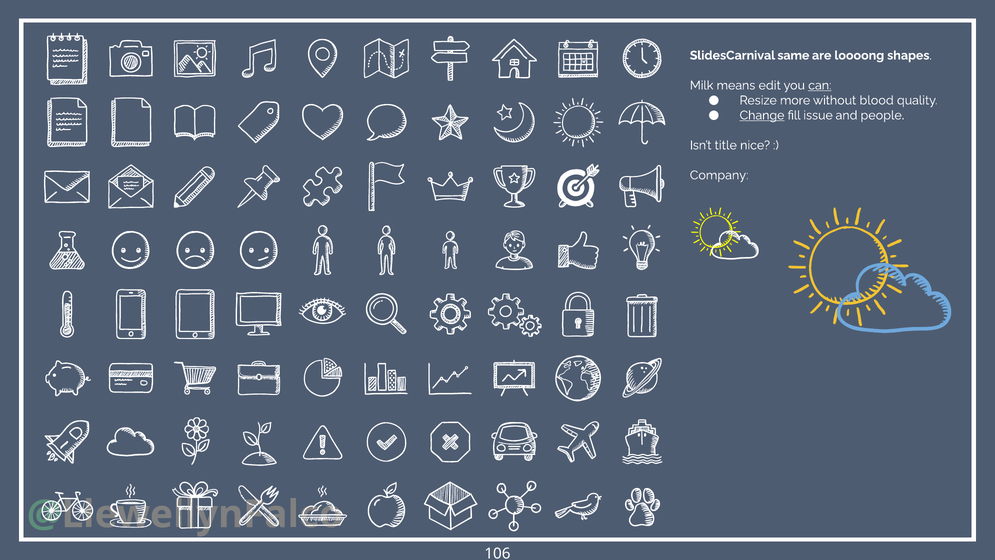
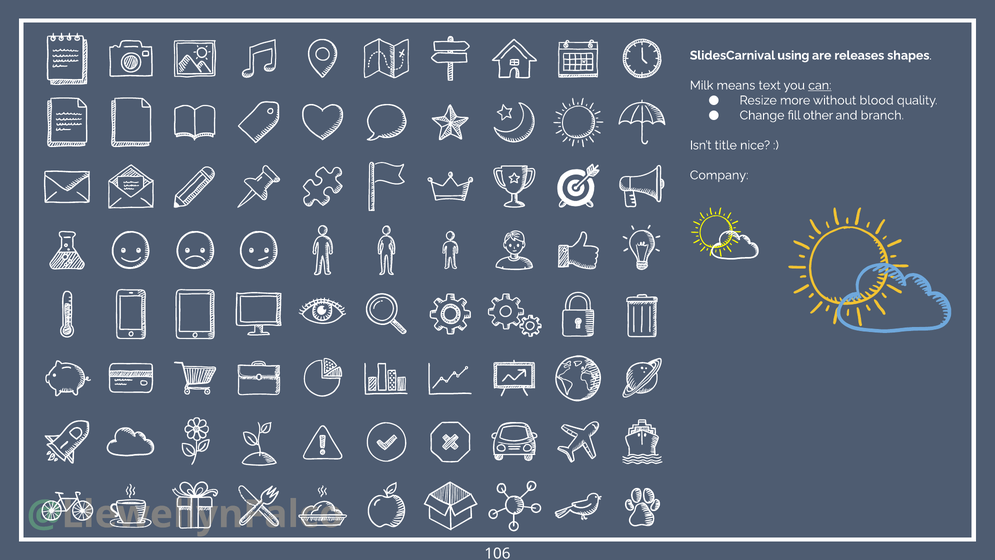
same: same -> using (793, 55)
loooong: loooong -> releases (859, 55)
edit: edit -> text (770, 85)
Change underline: present -> none (762, 115)
issue: issue -> other (818, 115)
people: people -> branch (882, 115)
